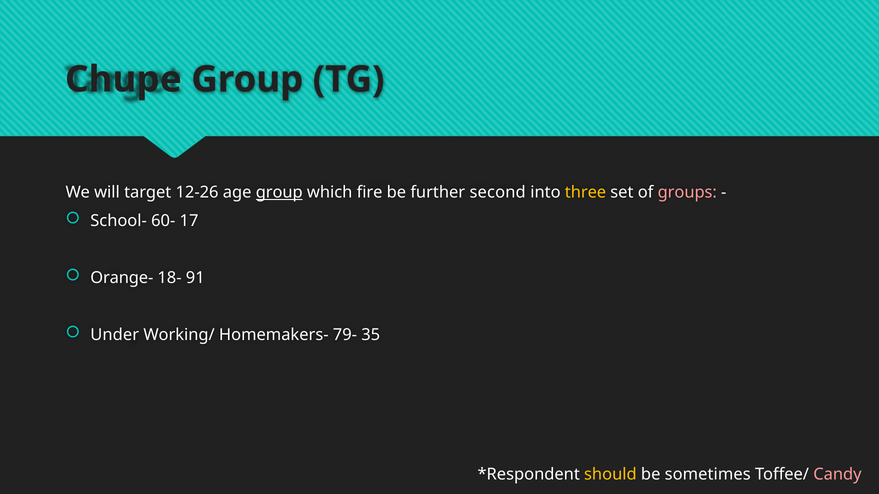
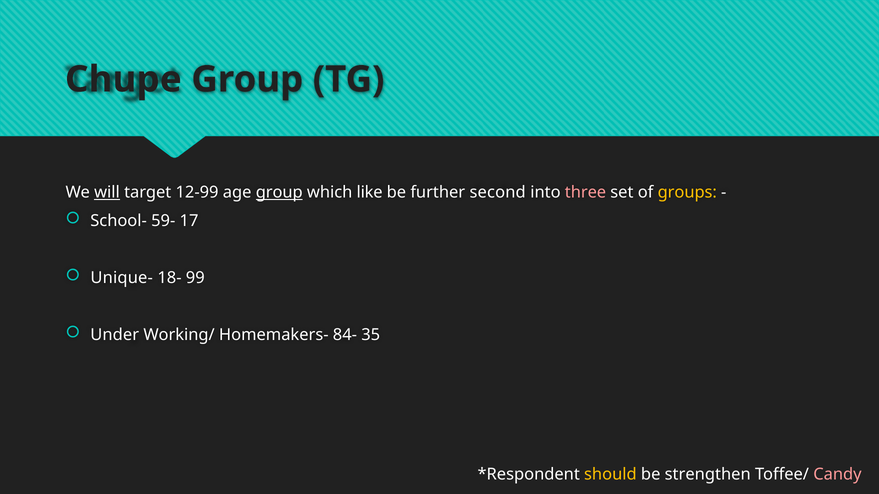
will underline: none -> present (107, 192)
12-26: 12-26 -> 12-99 (197, 192)
fire: fire -> like (370, 192)
three colour: yellow -> pink (586, 192)
groups colour: pink -> yellow (687, 192)
60-: 60- -> 59- (163, 221)
Orange-: Orange- -> Unique- (122, 278)
91: 91 -> 99 (195, 278)
79-: 79- -> 84- (345, 335)
sometimes: sometimes -> strengthen (708, 475)
